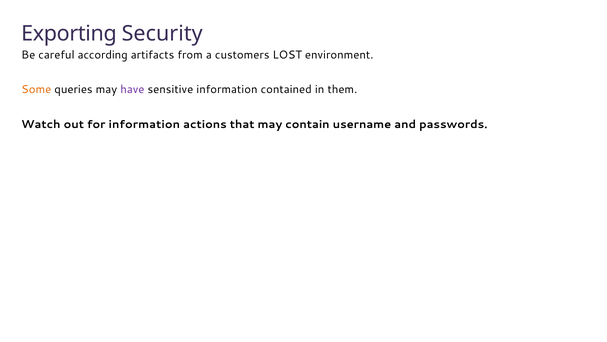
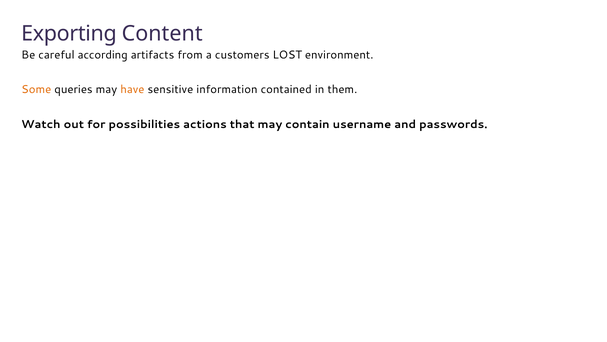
Security: Security -> Content (162, 34)
have colour: purple -> orange (132, 90)
for information: information -> possibilities (144, 124)
